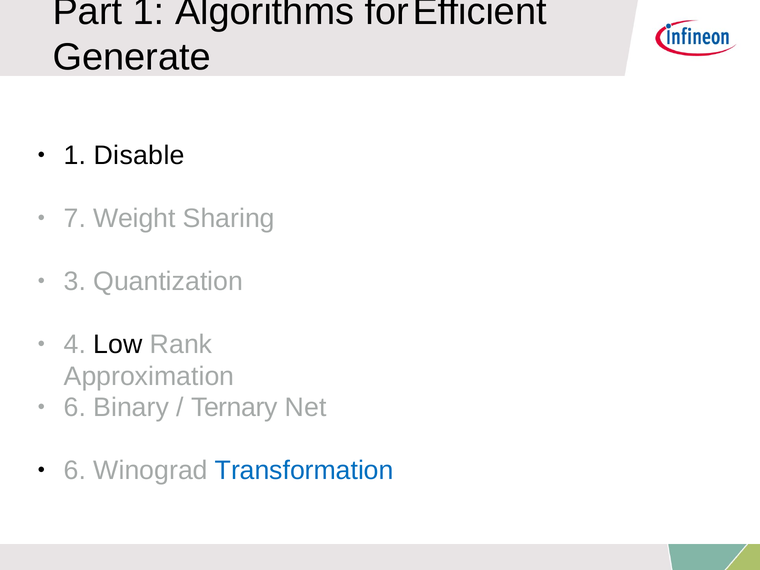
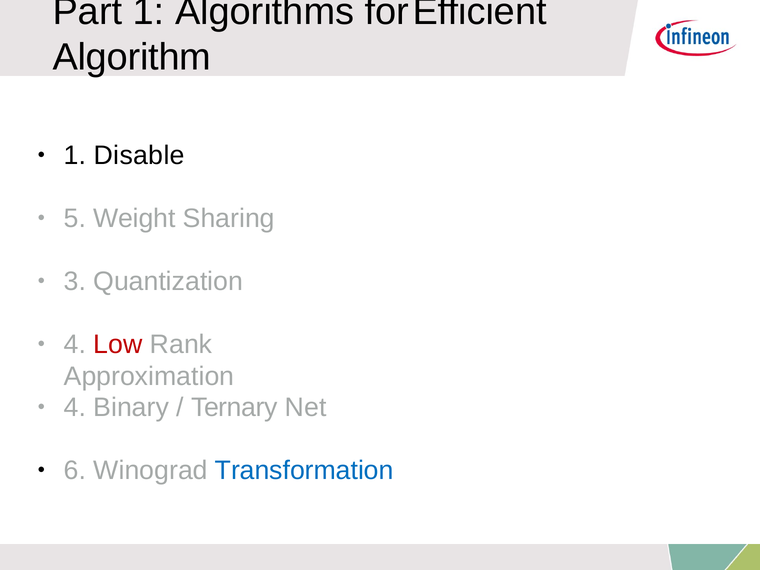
Generate: Generate -> Algorithm (132, 57)
7: 7 -> 5 (75, 218)
Low colour: black -> red (118, 344)
6: 6 -> 4 (75, 408)
